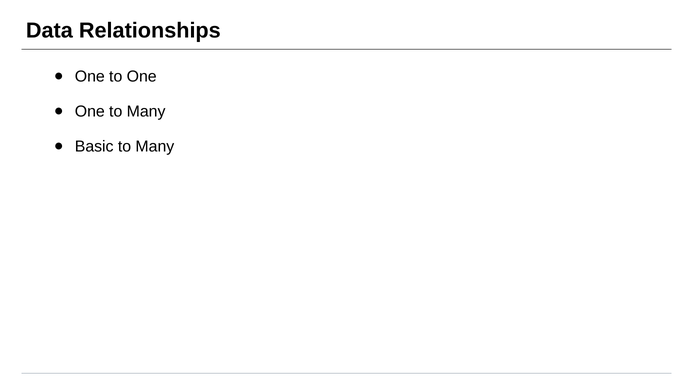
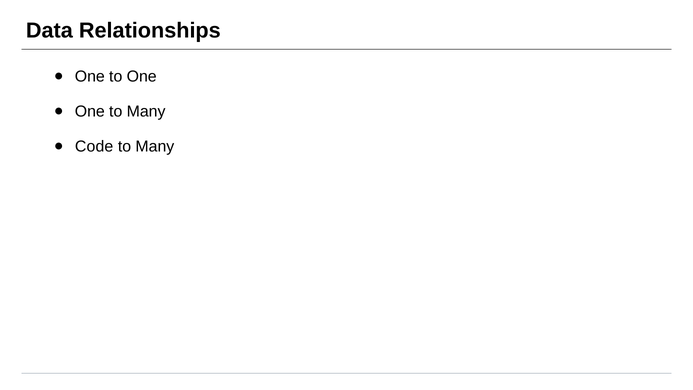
Basic: Basic -> Code (94, 146)
